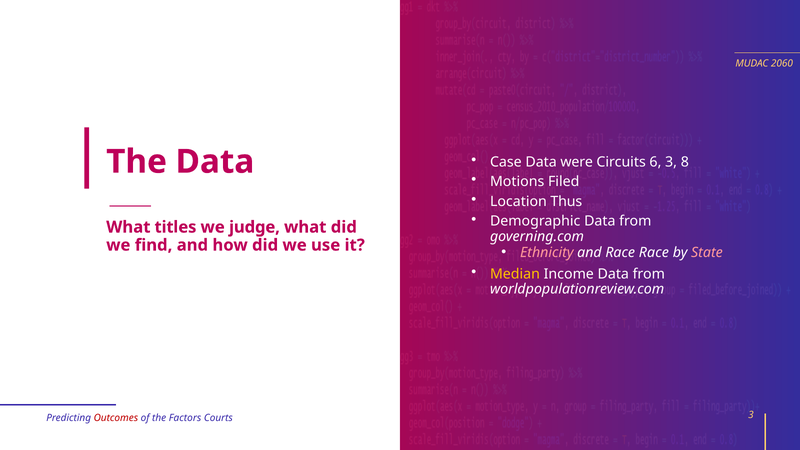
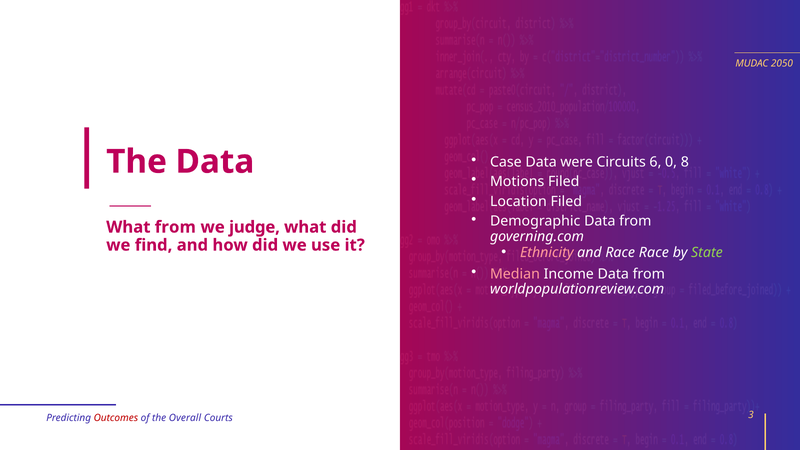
2060: 2060 -> 2050 (782, 63)
6 3: 3 -> 0 (671, 162)
Location Thus: Thus -> Filed (566, 202)
What titles: titles -> from (175, 227)
State colour: pink -> light green (707, 253)
Median colour: yellow -> pink (515, 274)
Factors: Factors -> Overall (185, 418)
